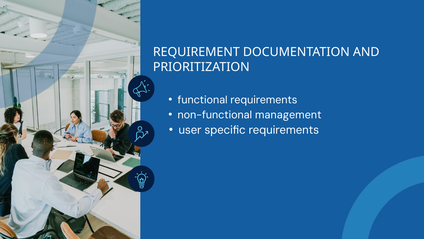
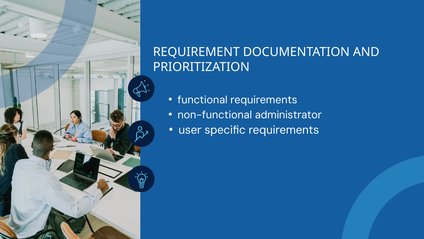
management: management -> administrator (288, 115)
